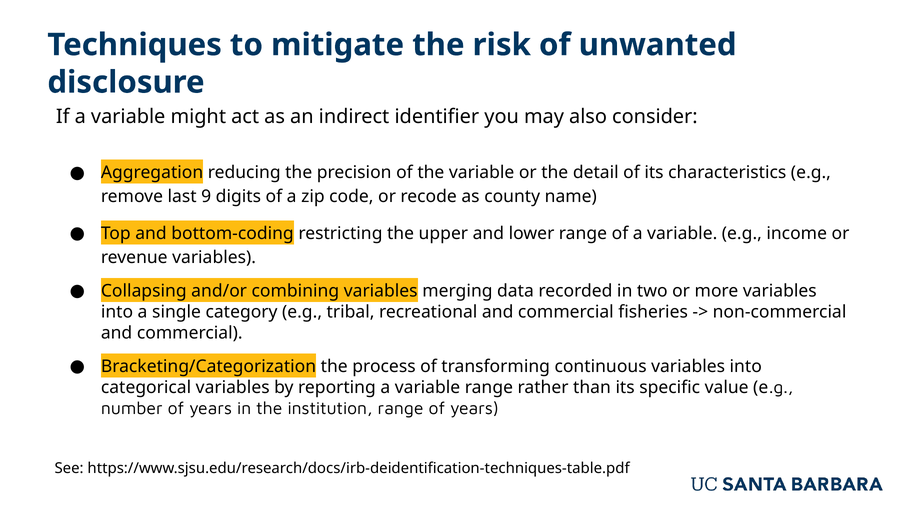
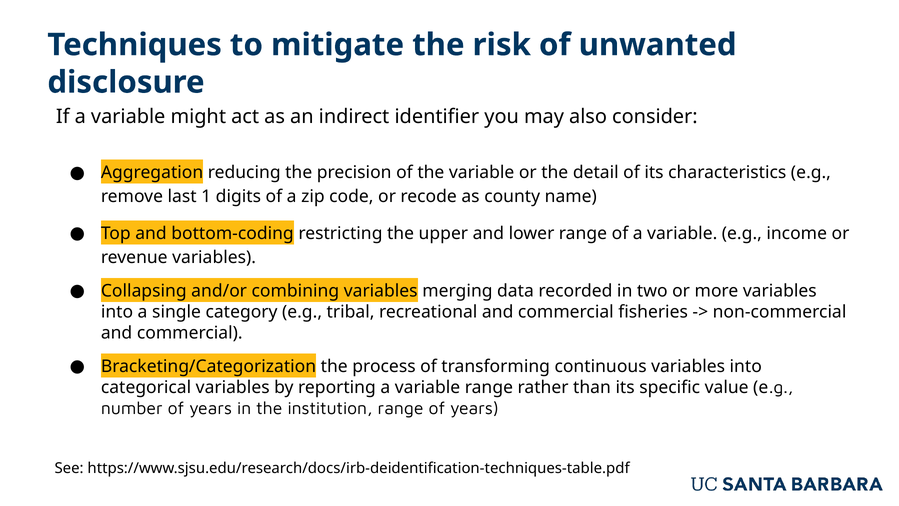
9: 9 -> 1 (206, 197)
